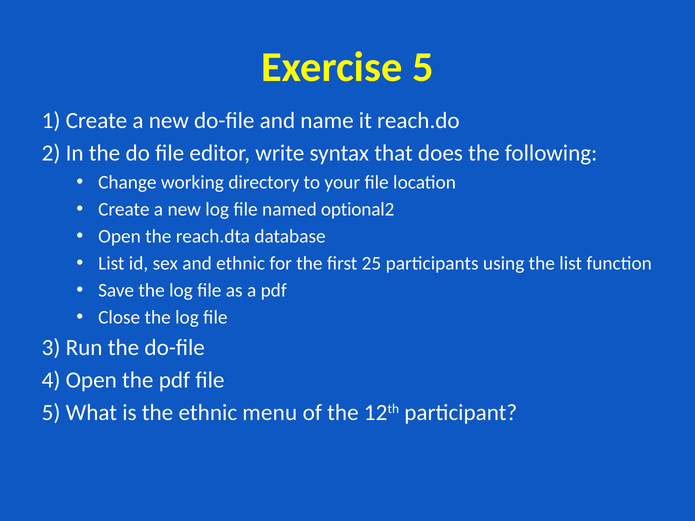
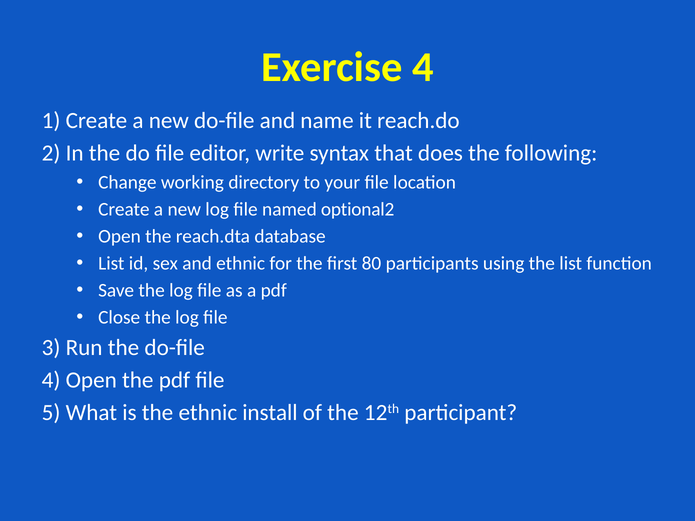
Exercise 5: 5 -> 4 (423, 67)
25: 25 -> 80 (371, 263)
menu: menu -> install (270, 413)
